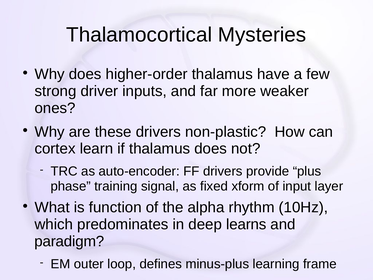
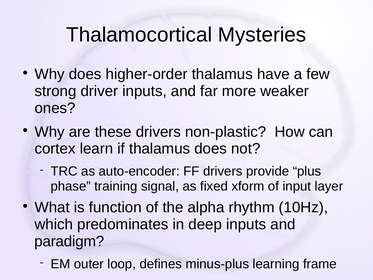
deep learns: learns -> inputs (246, 224)
